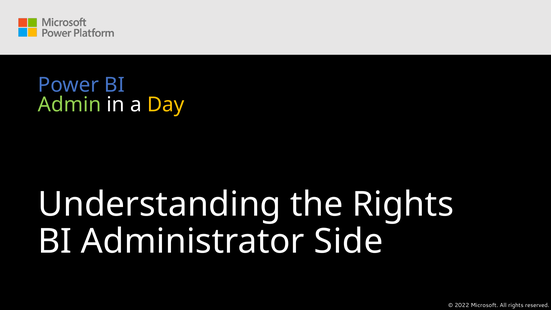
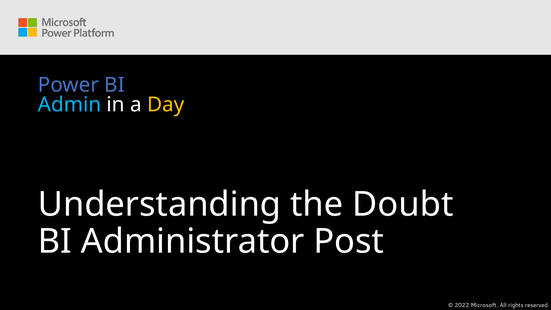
Admin colour: light green -> light blue (70, 105)
the Rights: Rights -> Doubt (403, 204)
Side: Side -> Post (349, 241)
